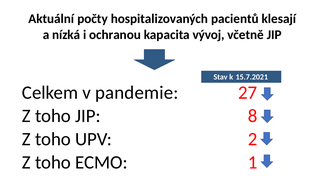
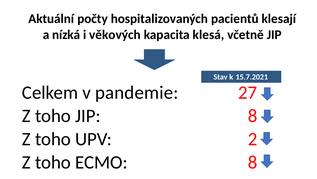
ochranou: ochranou -> věkových (115, 35)
vývoj: vývoj -> klesá (209, 35)
ECMO 1: 1 -> 8 (253, 162)
